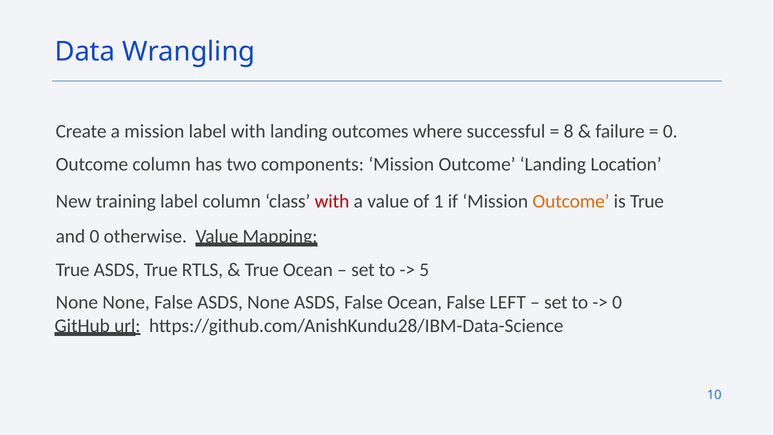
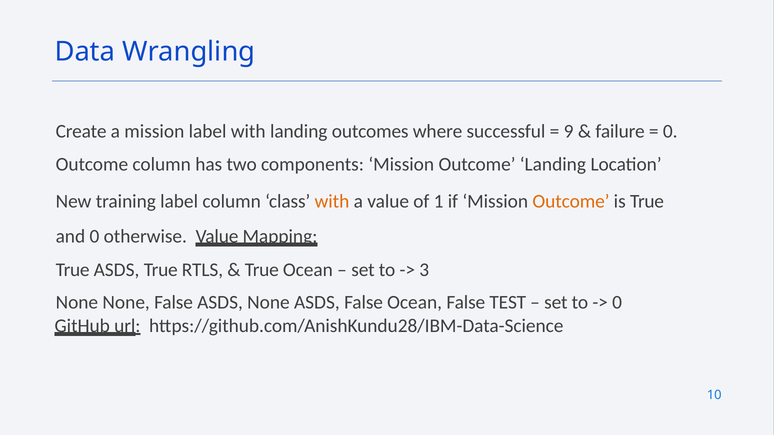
8: 8 -> 9 (569, 132)
with colour: red -> orange (332, 202)
5: 5 -> 3 (424, 270)
LEFT: LEFT -> TEST (508, 303)
